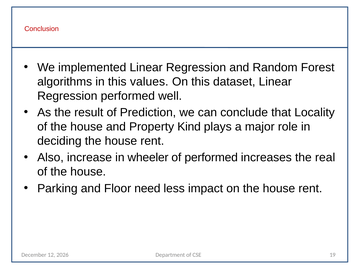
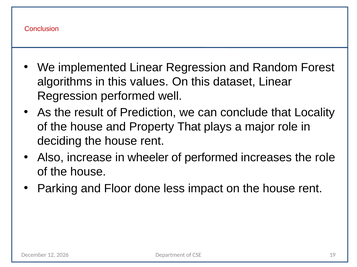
Property Kind: Kind -> That (189, 127)
the real: real -> role (325, 158)
need: need -> done (147, 189)
